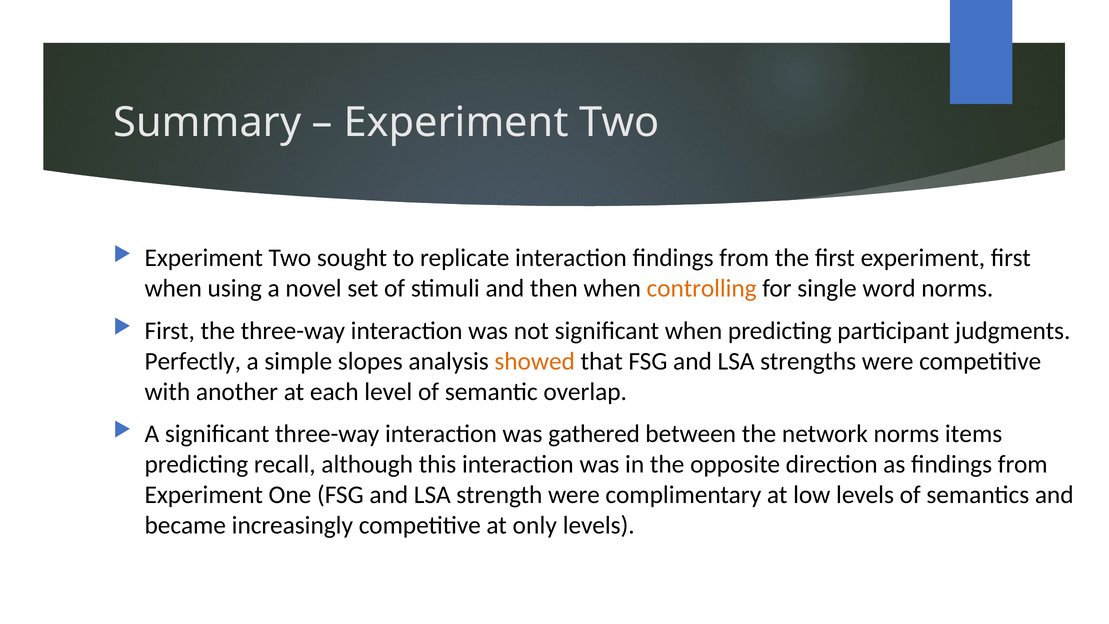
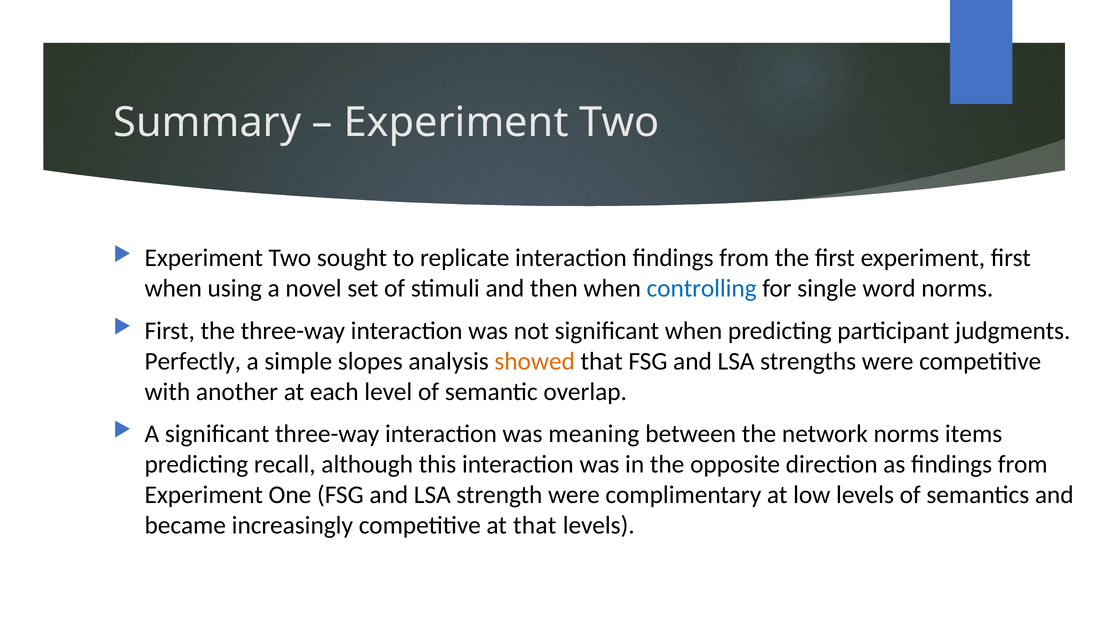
controlling colour: orange -> blue (702, 288)
gathered: gathered -> meaning (594, 434)
at only: only -> that (535, 525)
